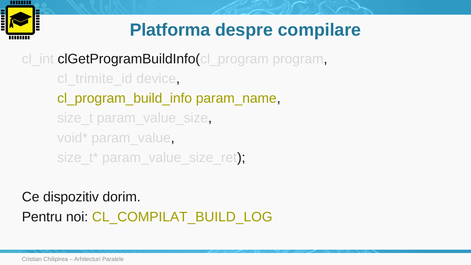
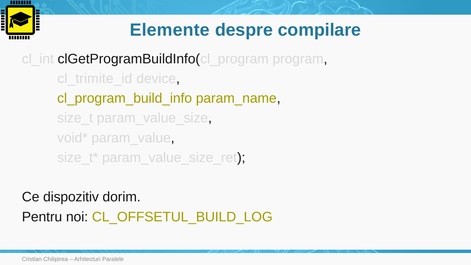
Platforma: Platforma -> Elemente (170, 30)
CL_COMPILAT_BUILD_LOG: CL_COMPILAT_BUILD_LOG -> CL_OFFSETUL_BUILD_LOG (182, 217)
